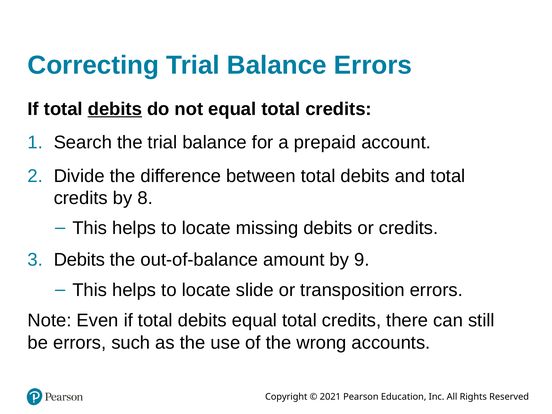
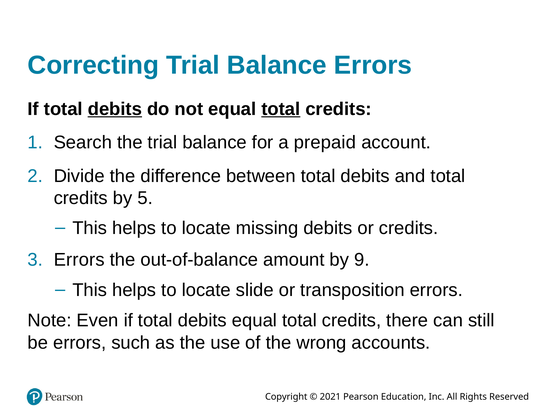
total underline: none -> present (281, 109)
8: 8 -> 5 (145, 198)
Debits: Debits -> Errors (79, 260)
